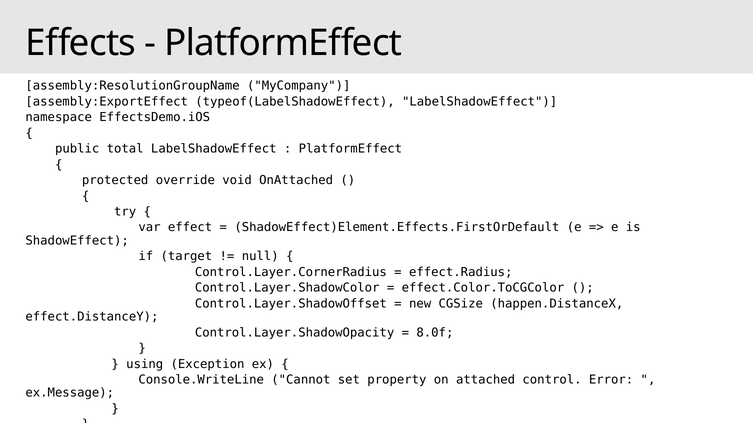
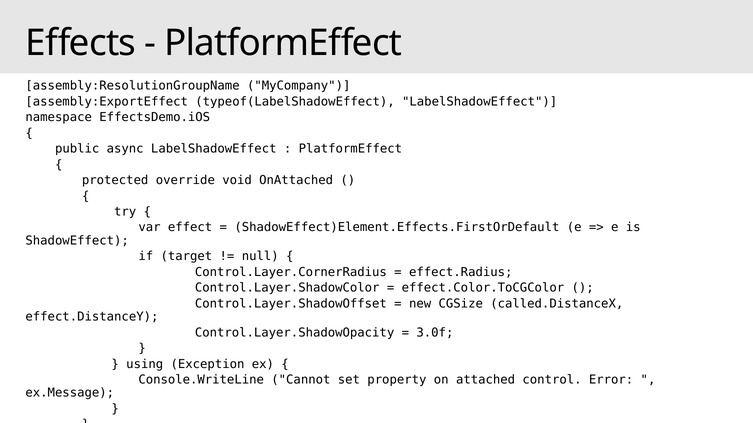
total: total -> async (125, 149)
happen.DistanceX: happen.DistanceX -> called.DistanceX (557, 304)
8.0f: 8.0f -> 3.0f (435, 333)
